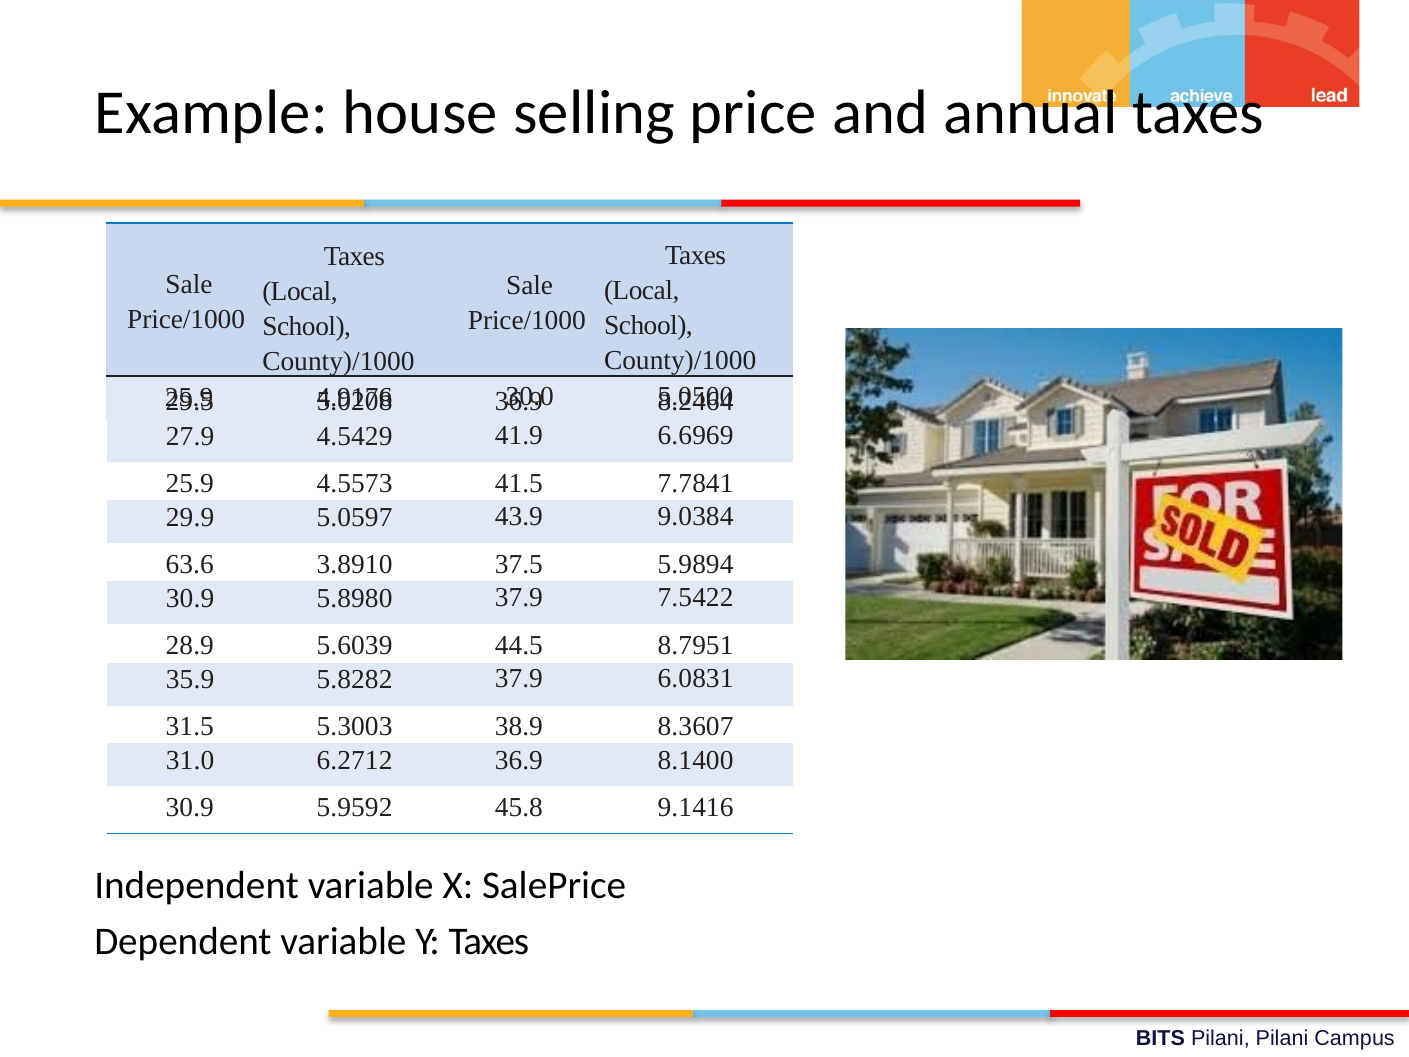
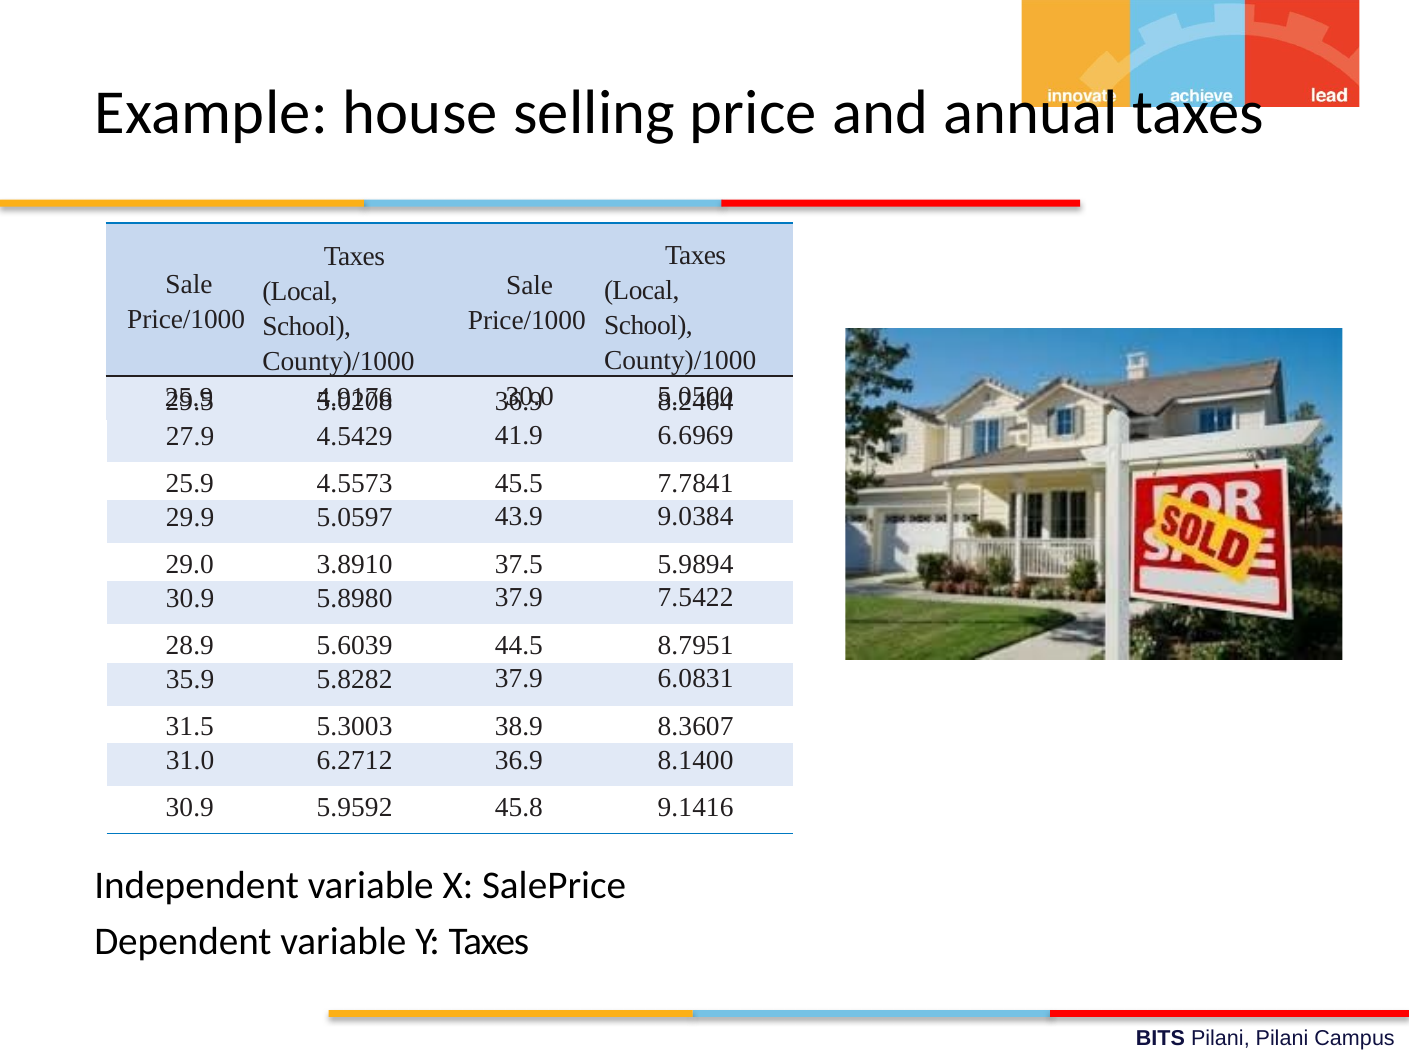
41.5: 41.5 -> 45.5 (519, 483)
63.6: 63.6 -> 29.0 (190, 565)
